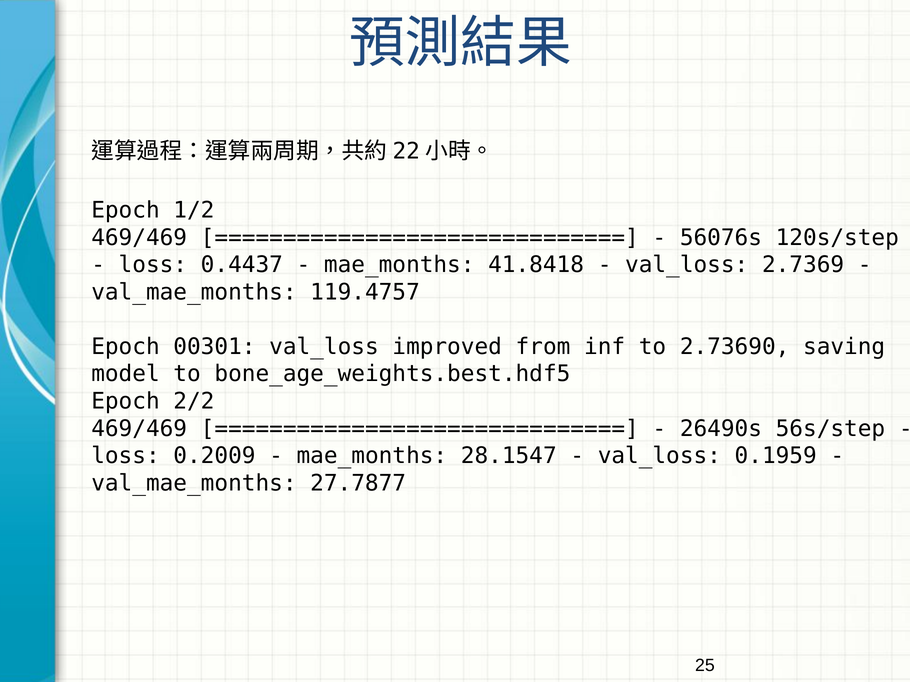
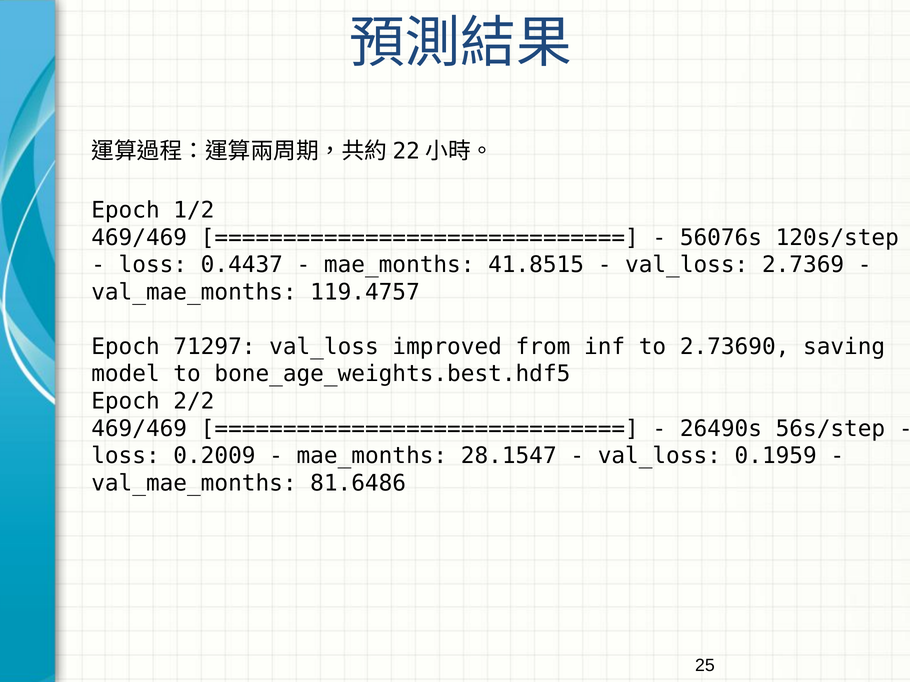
41.8418: 41.8418 -> 41.8515 (536, 265)
00301: 00301 -> 71297 (214, 347)
27.7877: 27.7877 -> 81.6486 (358, 483)
